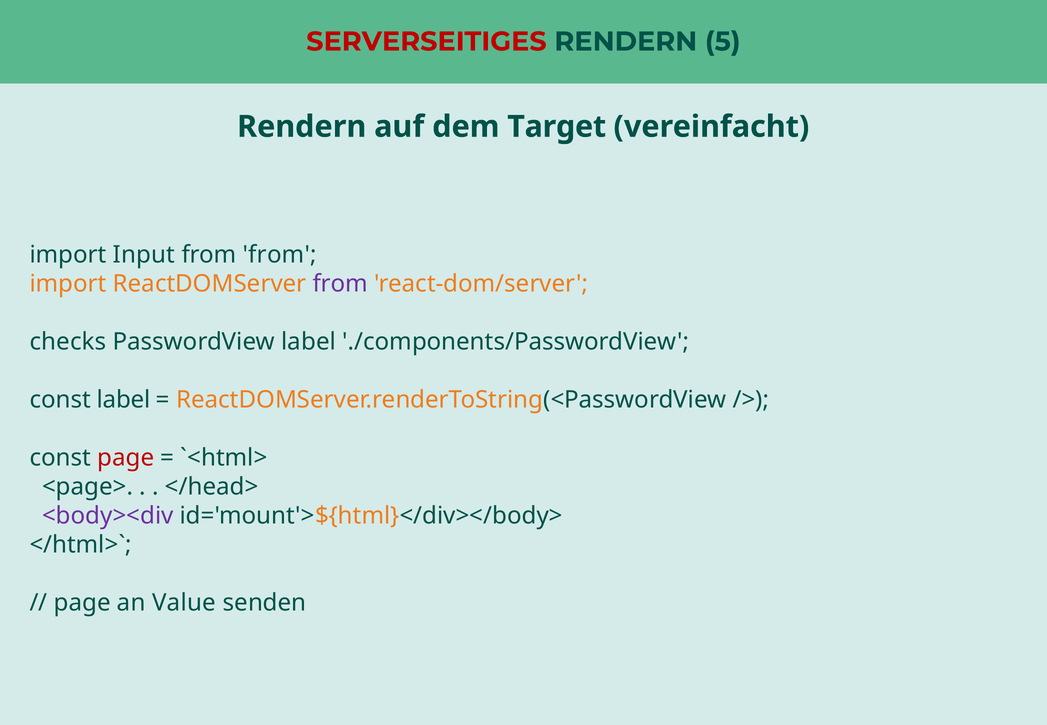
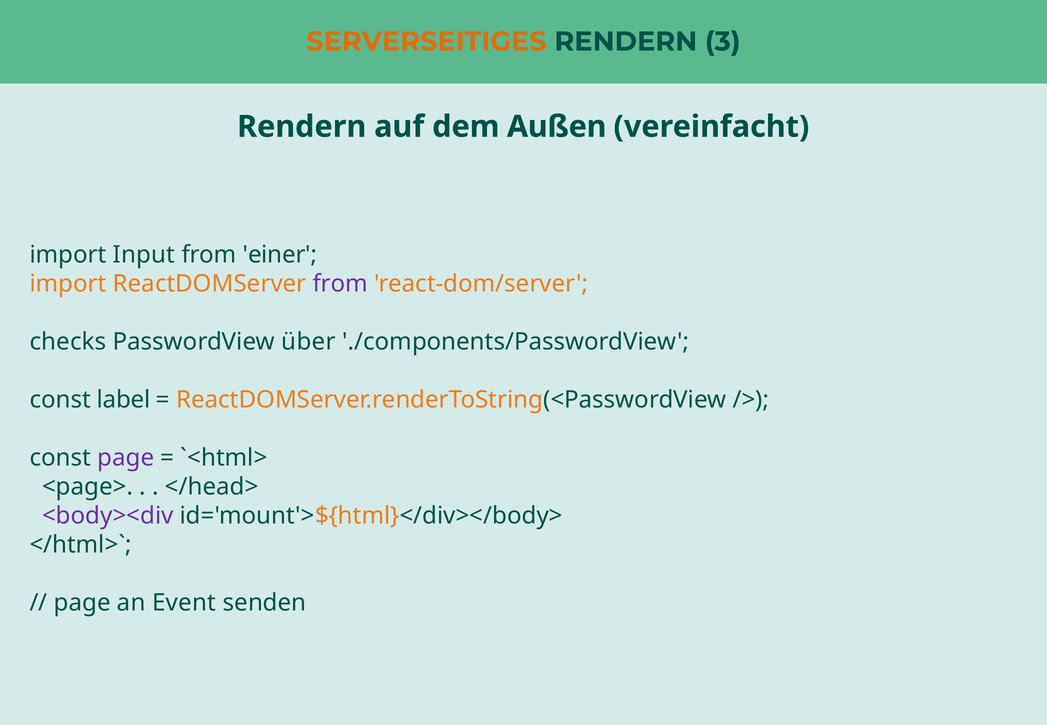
SERVERSEITIGES colour: red -> orange (426, 42)
5: 5 -> 3 (723, 42)
Target: Target -> Außen (557, 127)
from from: from -> einer (280, 255)
PasswordView label: label -> über (308, 342)
page colour: red -> purple (126, 458)
Value: Value -> Event (184, 603)
